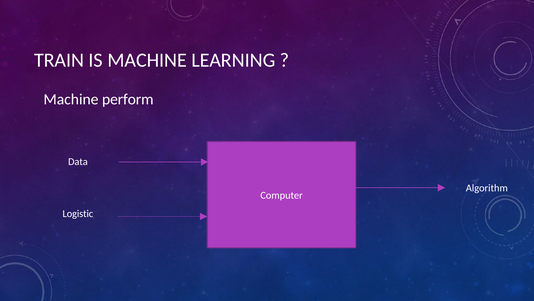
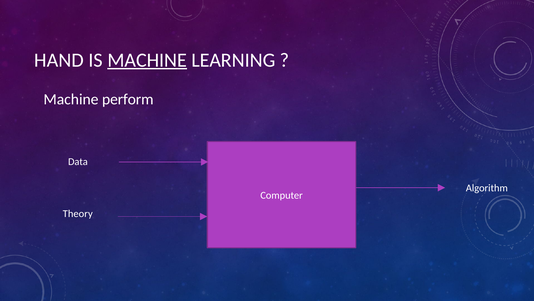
TRAIN: TRAIN -> HAND (59, 60)
MACHINE underline: none -> present (147, 60)
Logistic: Logistic -> Theory (78, 213)
